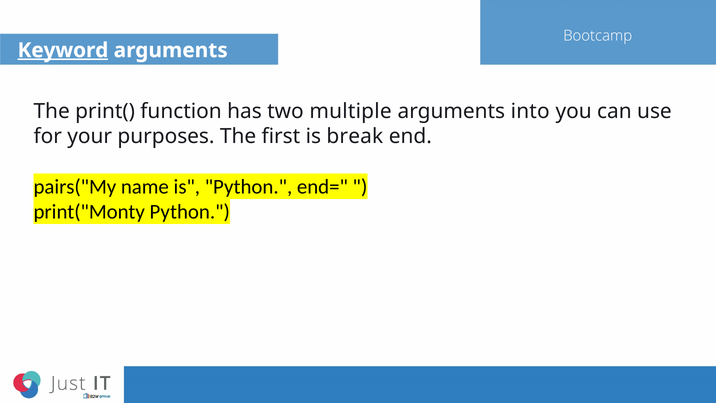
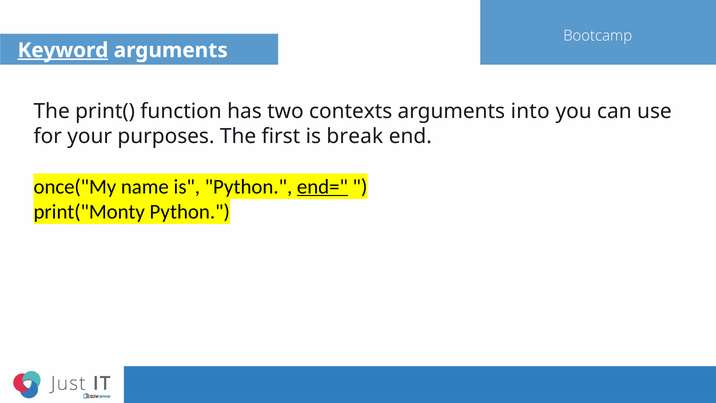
multiple: multiple -> contexts (351, 111)
pairs("My: pairs("My -> once("My (75, 187)
end= underline: none -> present (322, 187)
